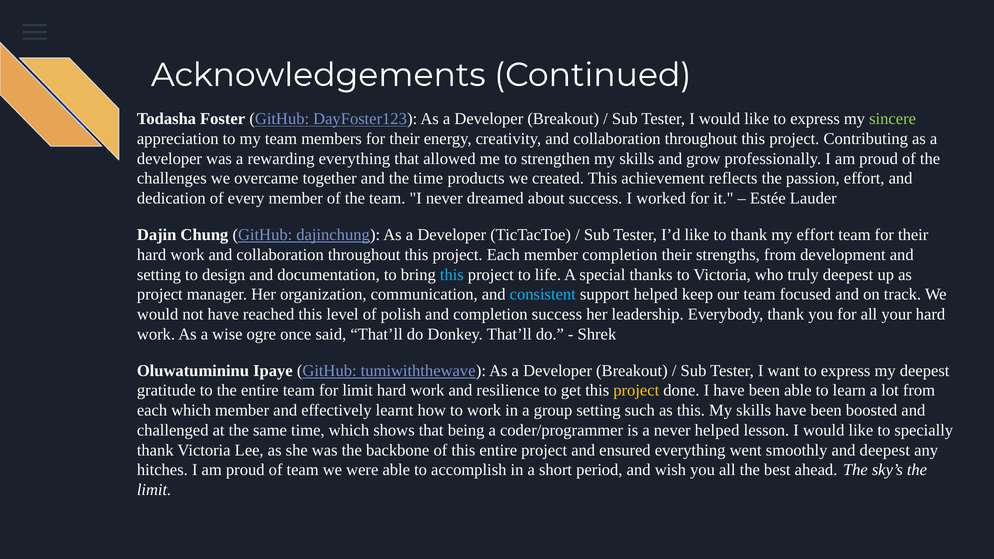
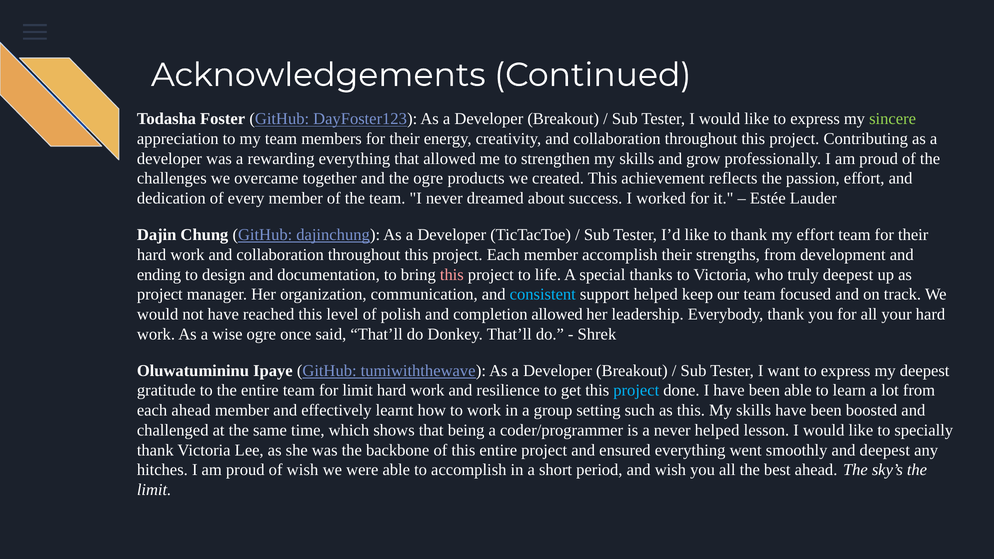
the time: time -> ogre (428, 179)
member completion: completion -> accomplish (620, 255)
setting: setting -> ending (159, 275)
this colour: light blue -> pink (452, 275)
completion success: success -> allowed (557, 314)
project colour: yellow -> light blue (636, 391)
each which: which -> ahead (191, 410)
of team: team -> wish (303, 470)
